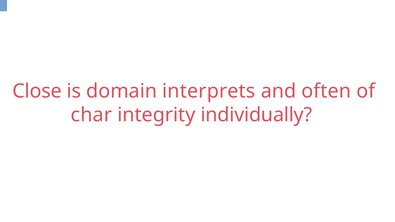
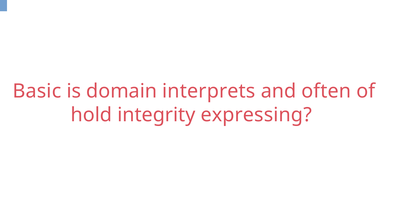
Close: Close -> Basic (37, 91)
char: char -> hold (91, 115)
individually: individually -> expressing (256, 115)
